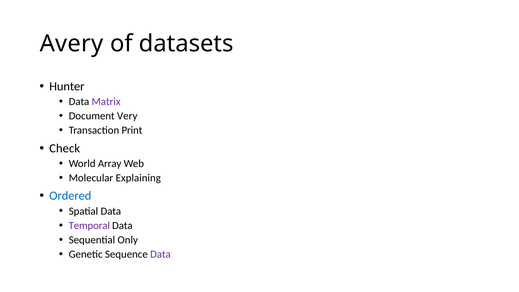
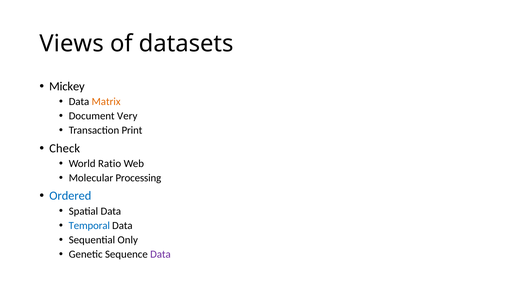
Avery: Avery -> Views (72, 44)
Hunter: Hunter -> Mickey (67, 86)
Matrix colour: purple -> orange (106, 102)
Array: Array -> Ratio (110, 164)
Explaining: Explaining -> Processing (138, 178)
Temporal colour: purple -> blue (89, 225)
